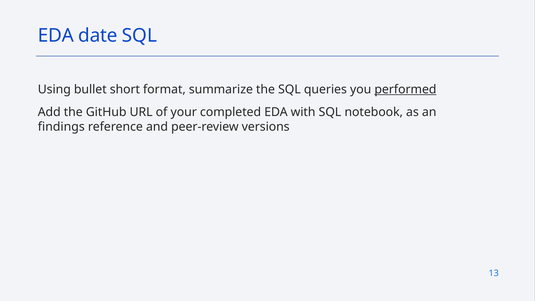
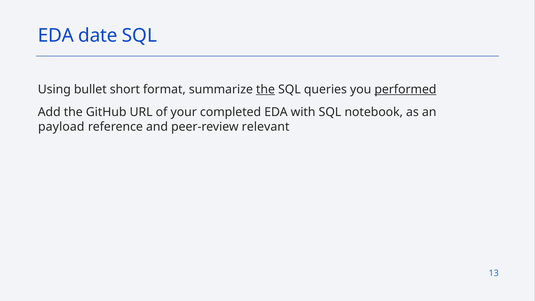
the underline: none -> present (266, 89)
findings: findings -> payload (61, 127)
versions: versions -> relevant (266, 127)
